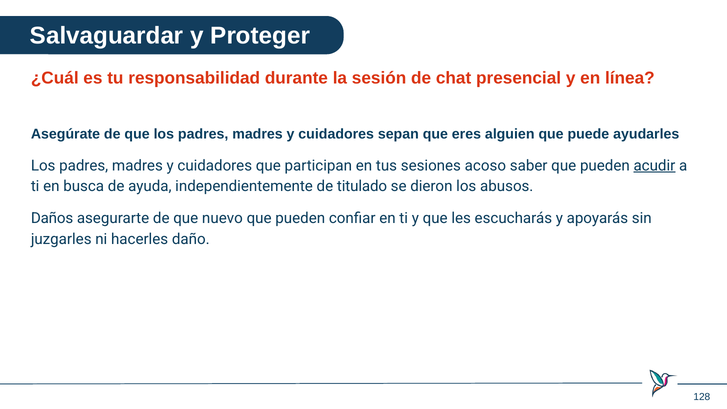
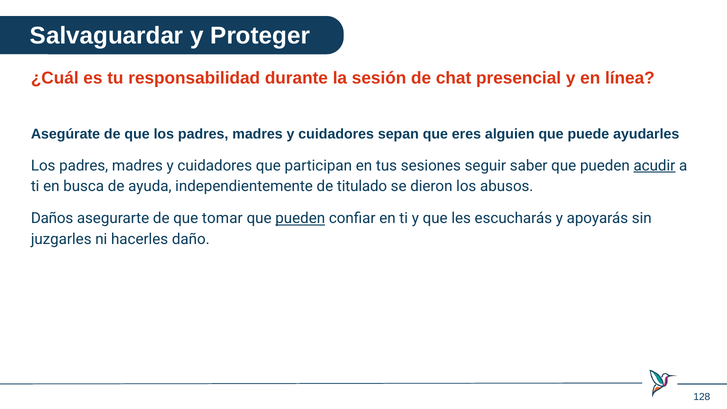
acoso: acoso -> seguir (485, 166)
nuevo: nuevo -> tomar (222, 218)
pueden underline: none -> present (300, 218)
